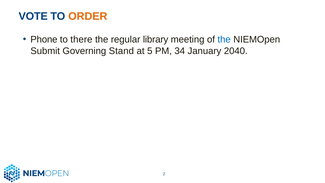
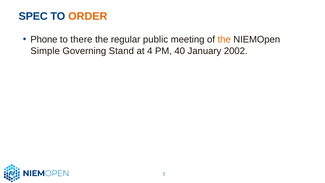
VOTE: VOTE -> SPEC (33, 16)
library: library -> public (156, 40)
the colour: blue -> orange (224, 40)
Submit: Submit -> Simple (45, 51)
5: 5 -> 4 (150, 51)
34: 34 -> 40 (180, 51)
2040: 2040 -> 2002 (236, 51)
